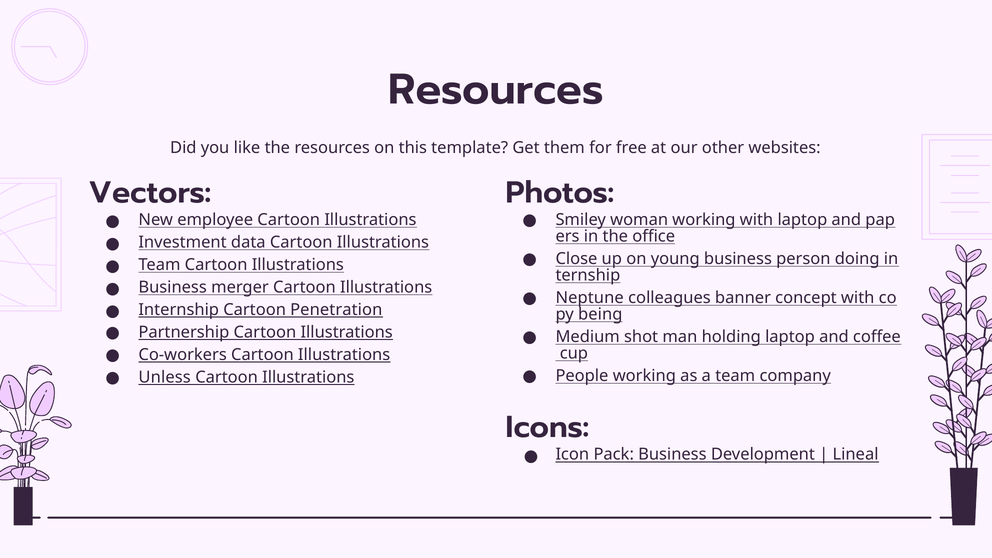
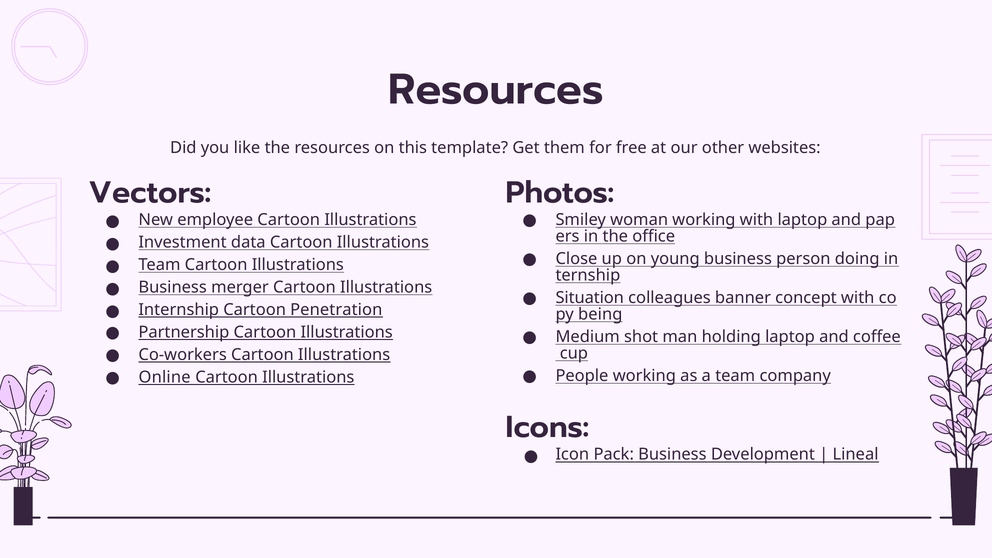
Neptune: Neptune -> Situation (590, 298)
Unless: Unless -> Online (165, 377)
